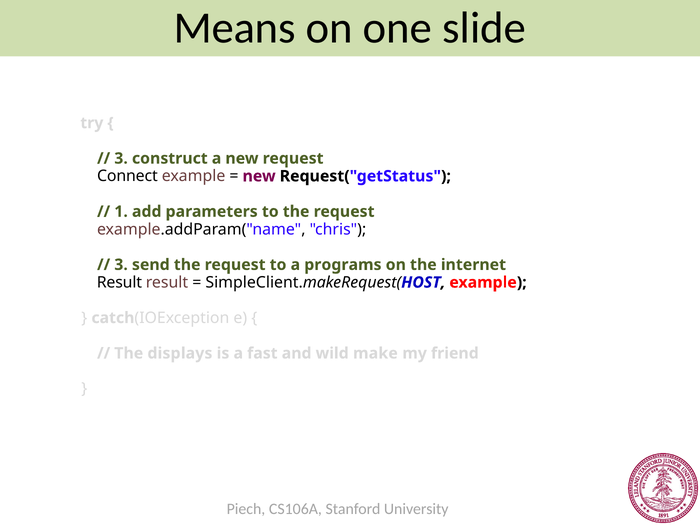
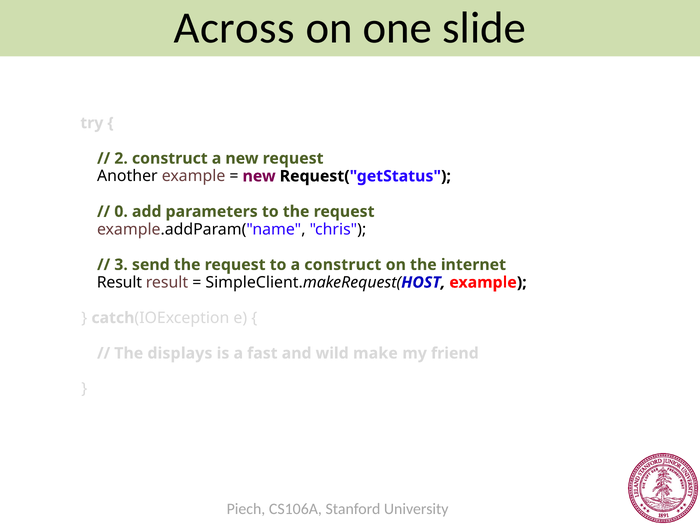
Means: Means -> Across (234, 28)
3: 3 -> 2 (121, 158)
Connect: Connect -> Another (127, 176)
1: 1 -> 0 (121, 212)
a programs: programs -> construct (343, 265)
